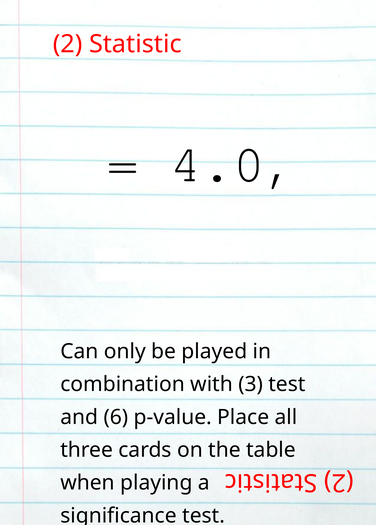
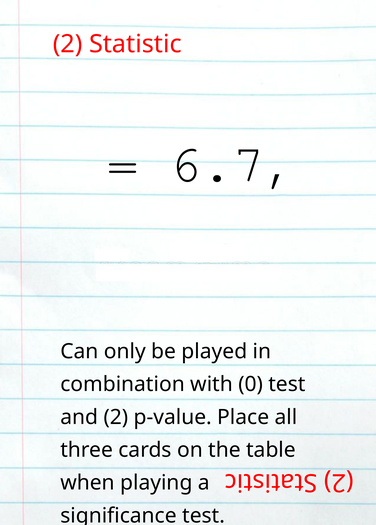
4.0: 4.0 -> 6.7 (233, 164)
3: 3 -> 0 (251, 384)
and 6: 6 -> 2 (116, 417)
